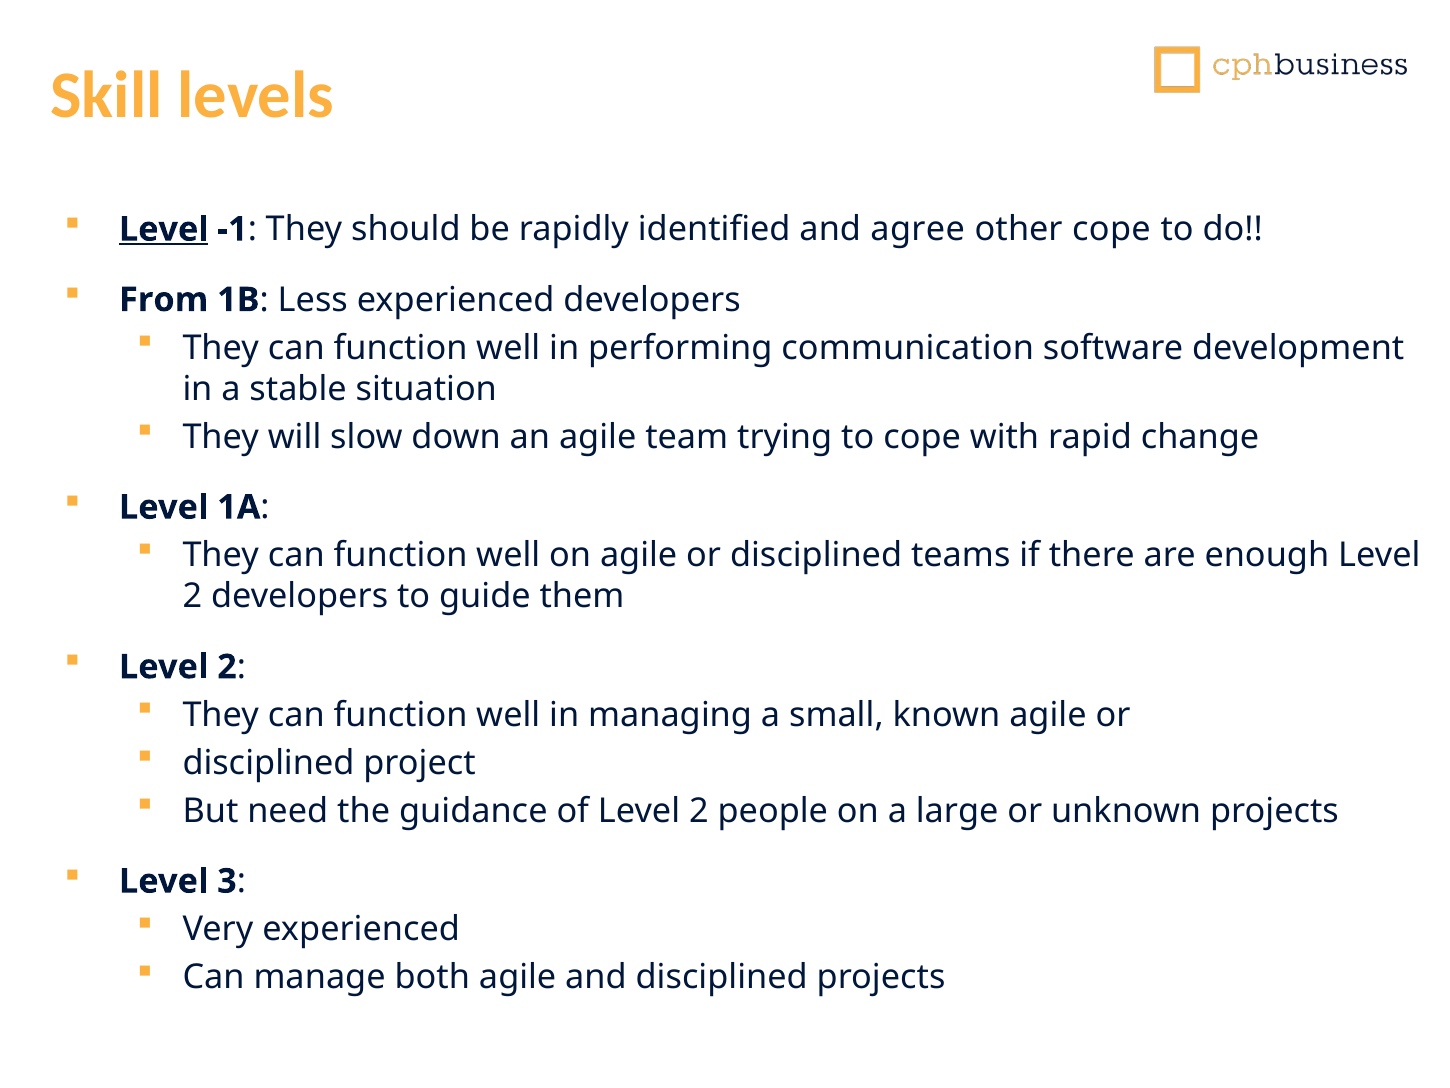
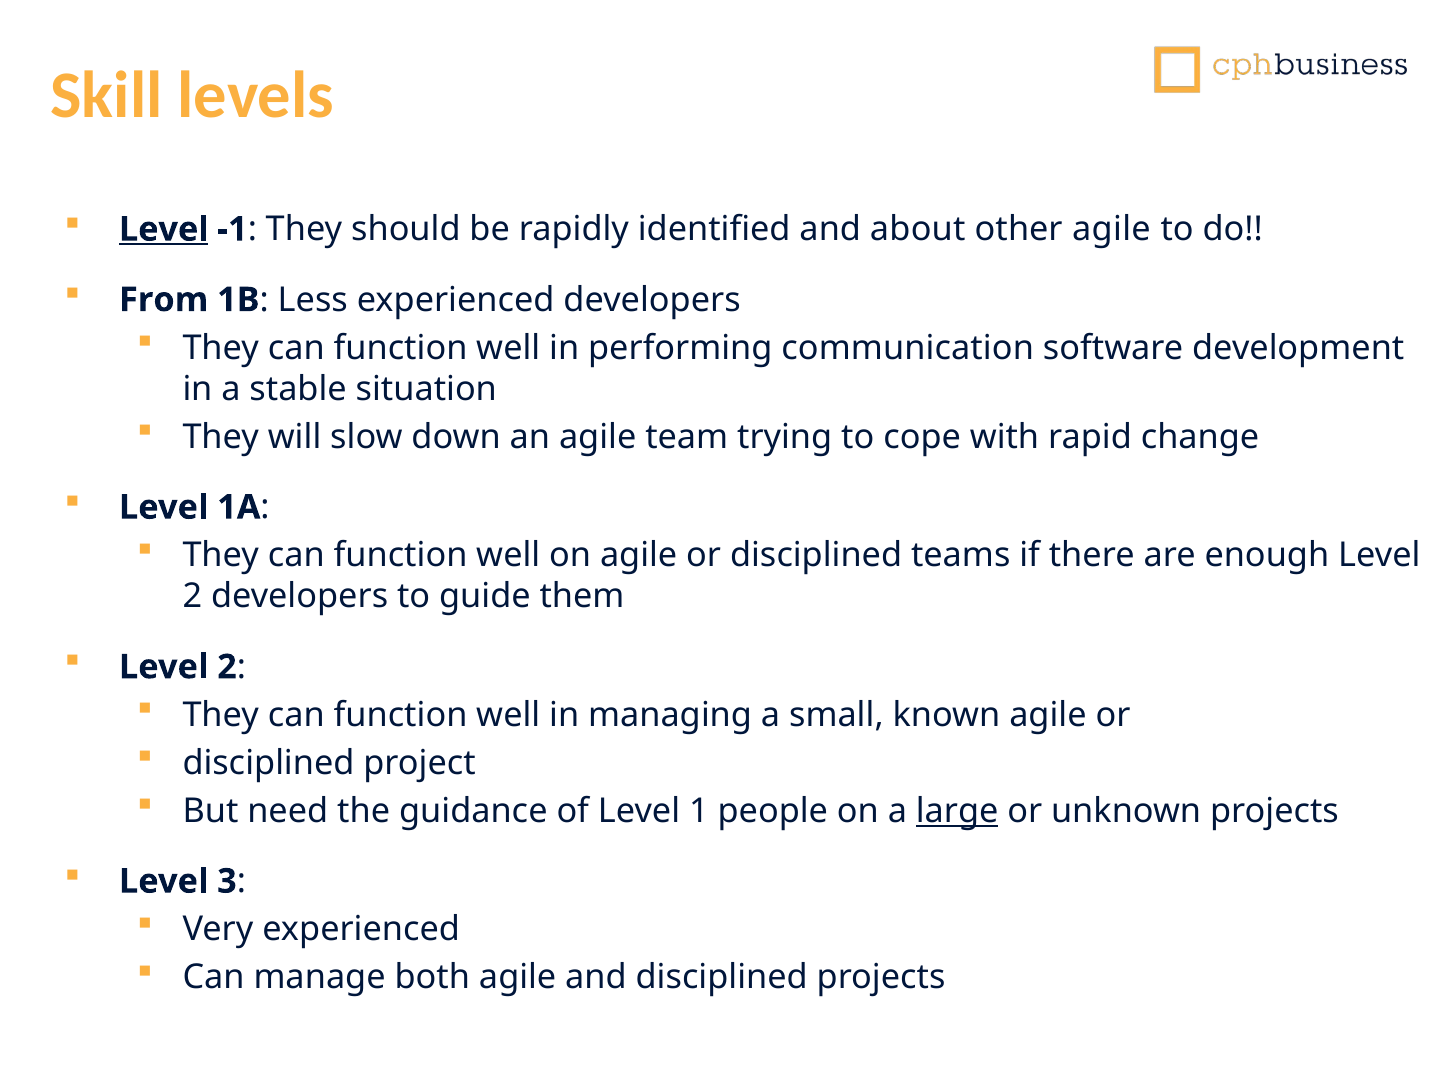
agree: agree -> about (918, 229)
other cope: cope -> agile (1111, 229)
of Level 2: 2 -> 1 (699, 811)
large underline: none -> present (957, 811)
